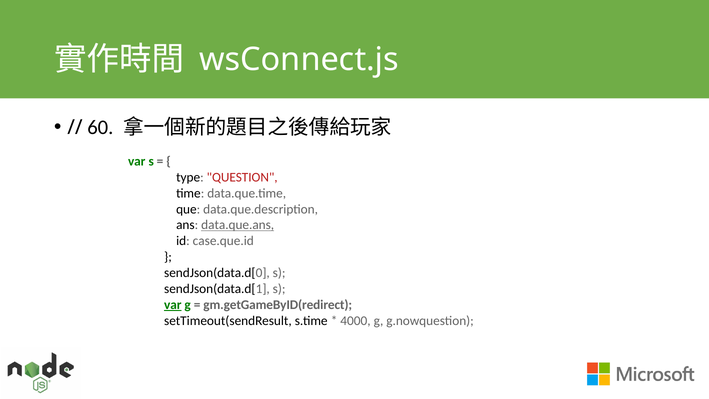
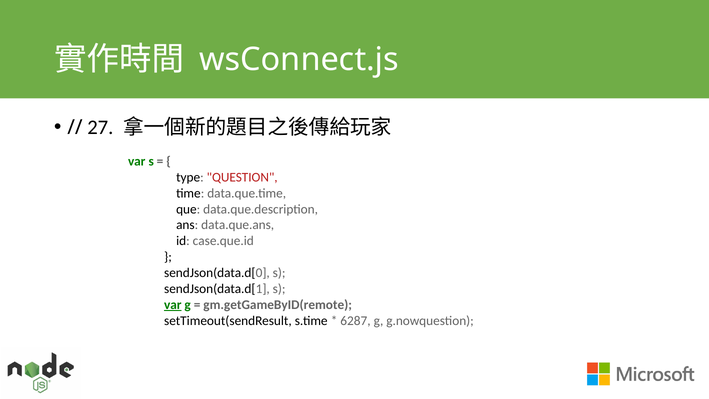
60: 60 -> 27 (100, 127)
data.que.ans underline: present -> none (238, 225)
gm.getGameByID(redirect: gm.getGameByID(redirect -> gm.getGameByID(remote (278, 305)
4000: 4000 -> 6287 (355, 321)
